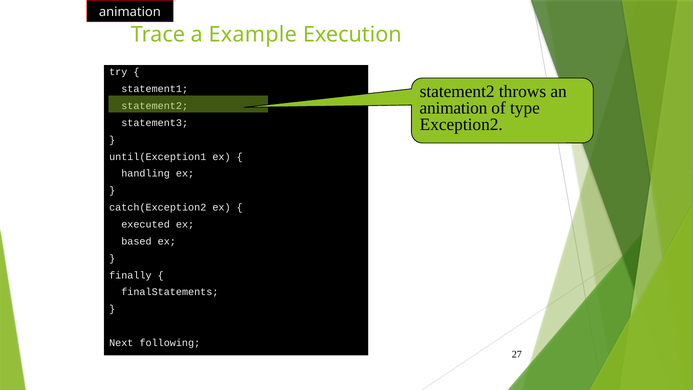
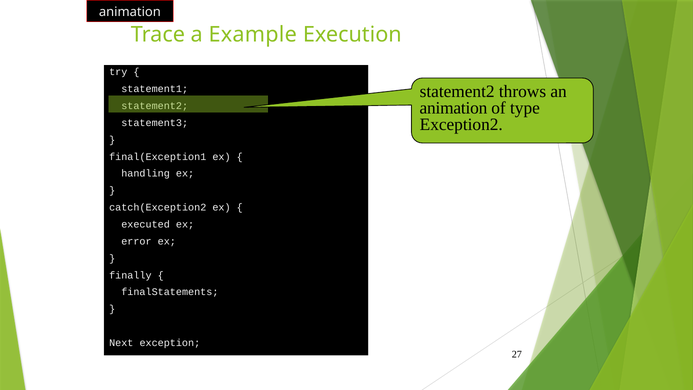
until(Exception1: until(Exception1 -> final(Exception1 (158, 157)
based: based -> error (136, 241)
following: following -> exception (170, 343)
